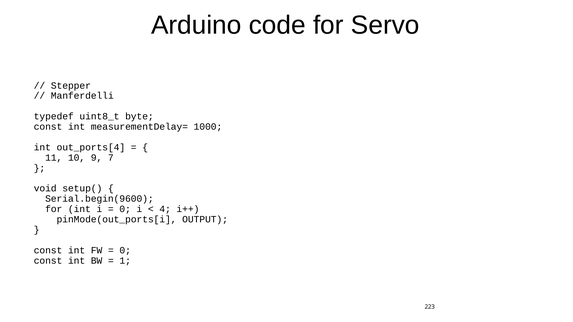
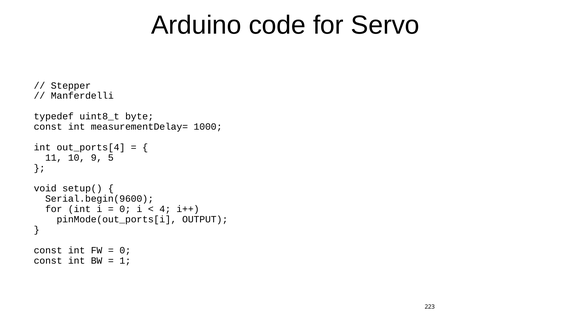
7: 7 -> 5 (111, 158)
